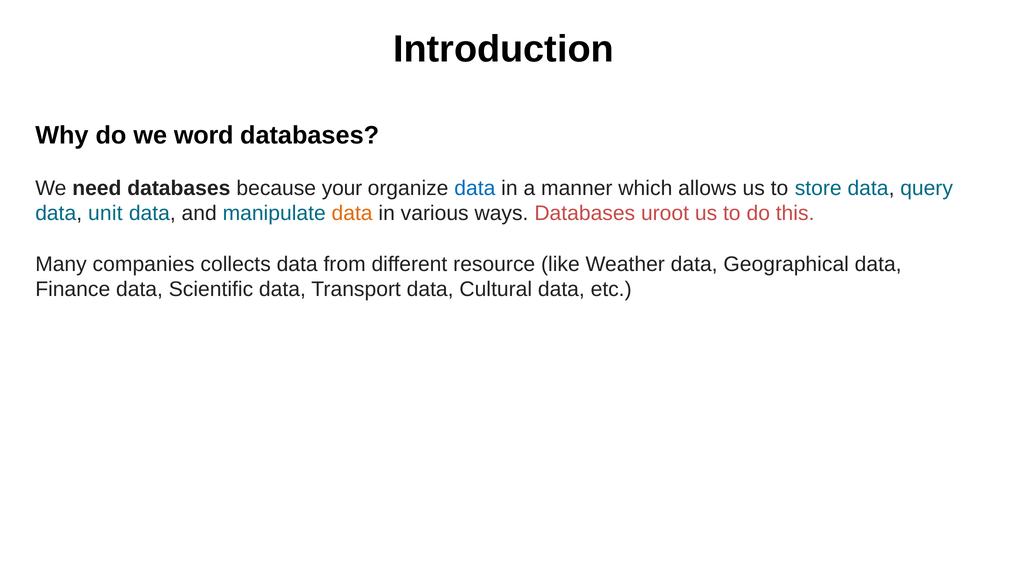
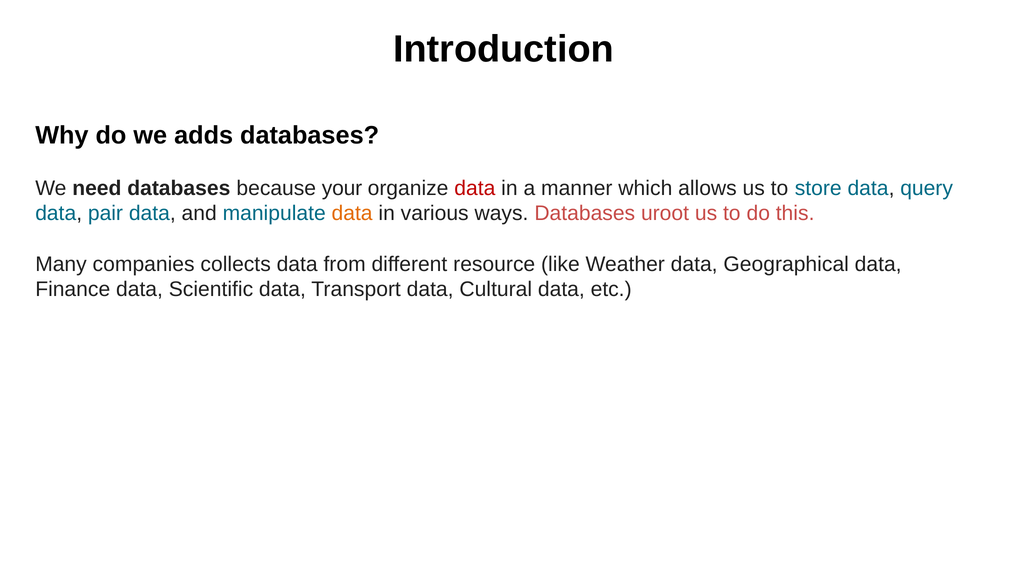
word: word -> adds (204, 135)
data colour: blue -> red (475, 188)
unit: unit -> pair (105, 213)
